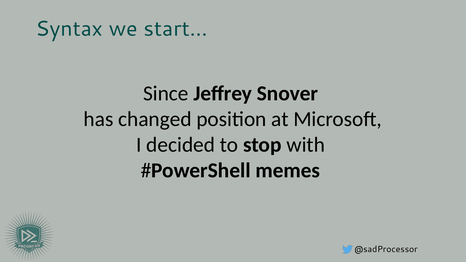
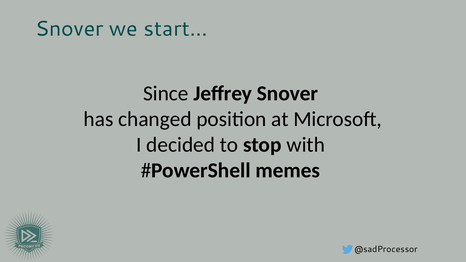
Syntax: Syntax -> Snover (69, 29)
